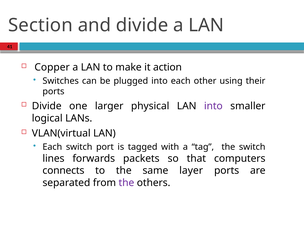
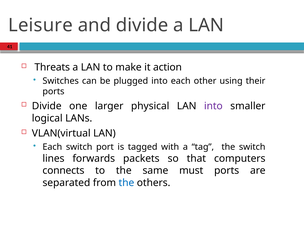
Section: Section -> Leisure (40, 25)
Copper: Copper -> Threats (52, 67)
layer: layer -> must (191, 171)
the colour: purple -> blue (126, 183)
